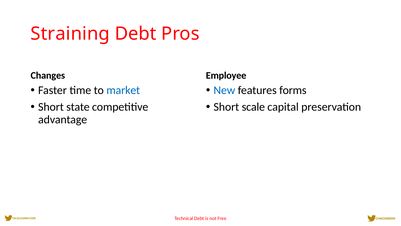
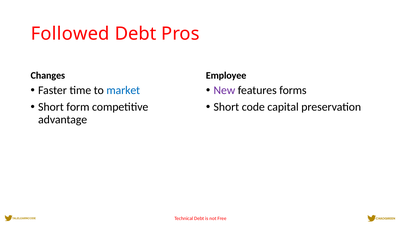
Straining: Straining -> Followed (70, 34)
New colour: blue -> purple (224, 90)
state: state -> form (78, 107)
scale: scale -> code (253, 107)
